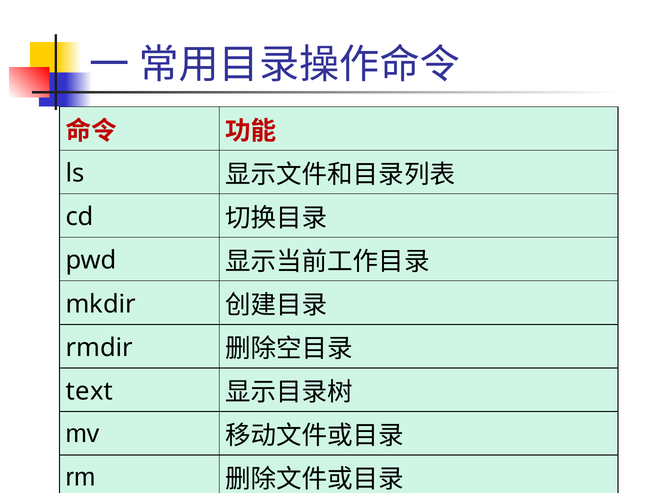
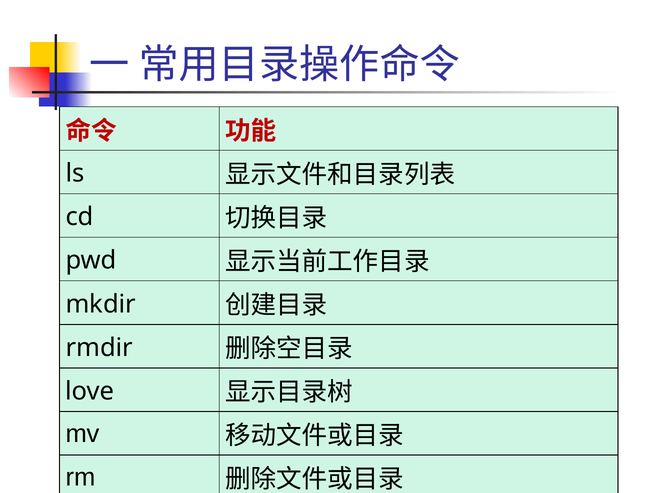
text: text -> love (90, 391)
